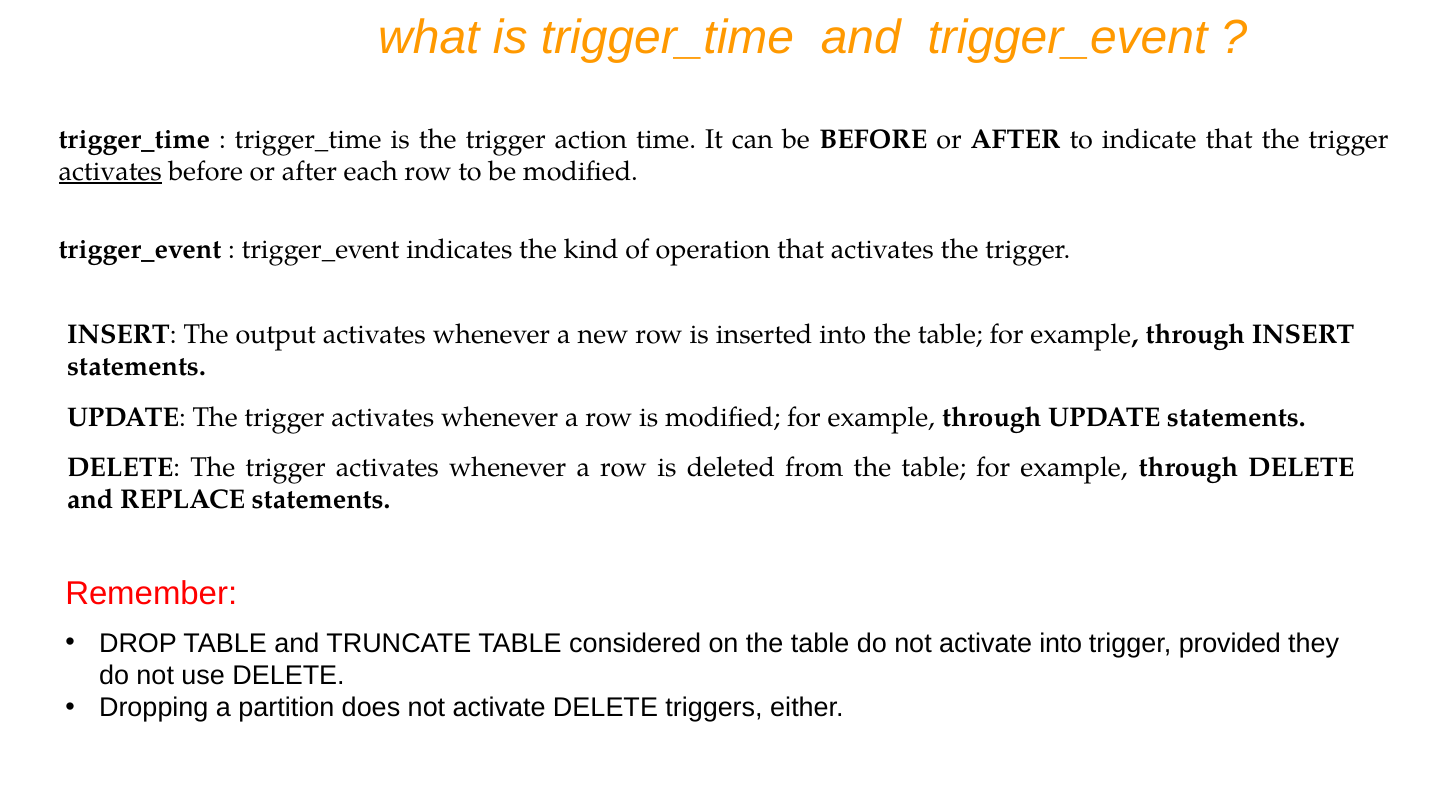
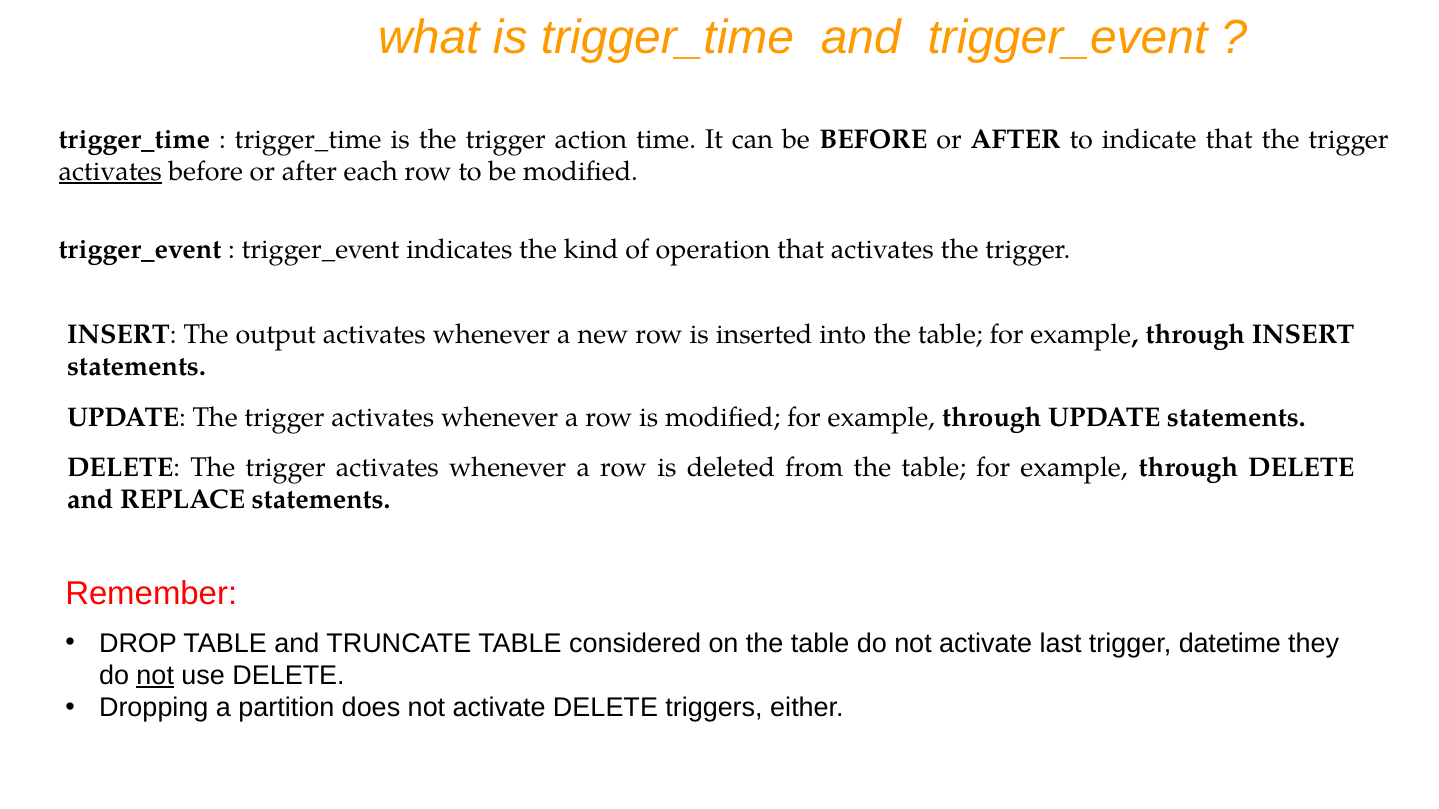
activate into: into -> last (1061, 643)
provided: provided -> datetime (1230, 643)
not underline: none -> present (155, 676)
